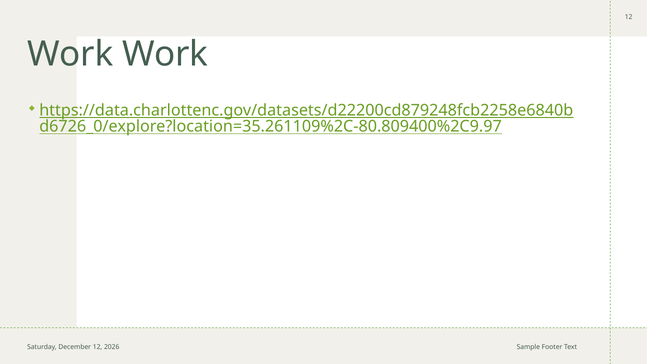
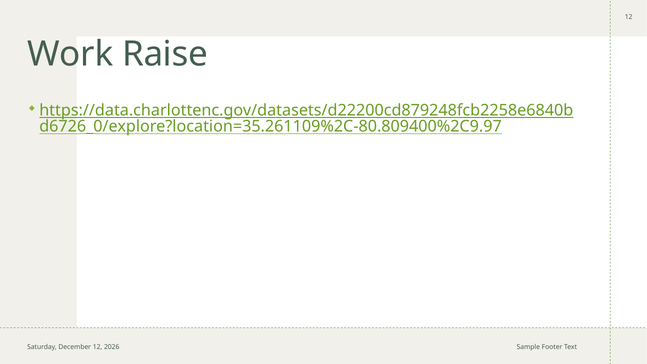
Work Work: Work -> Raise (165, 54)
